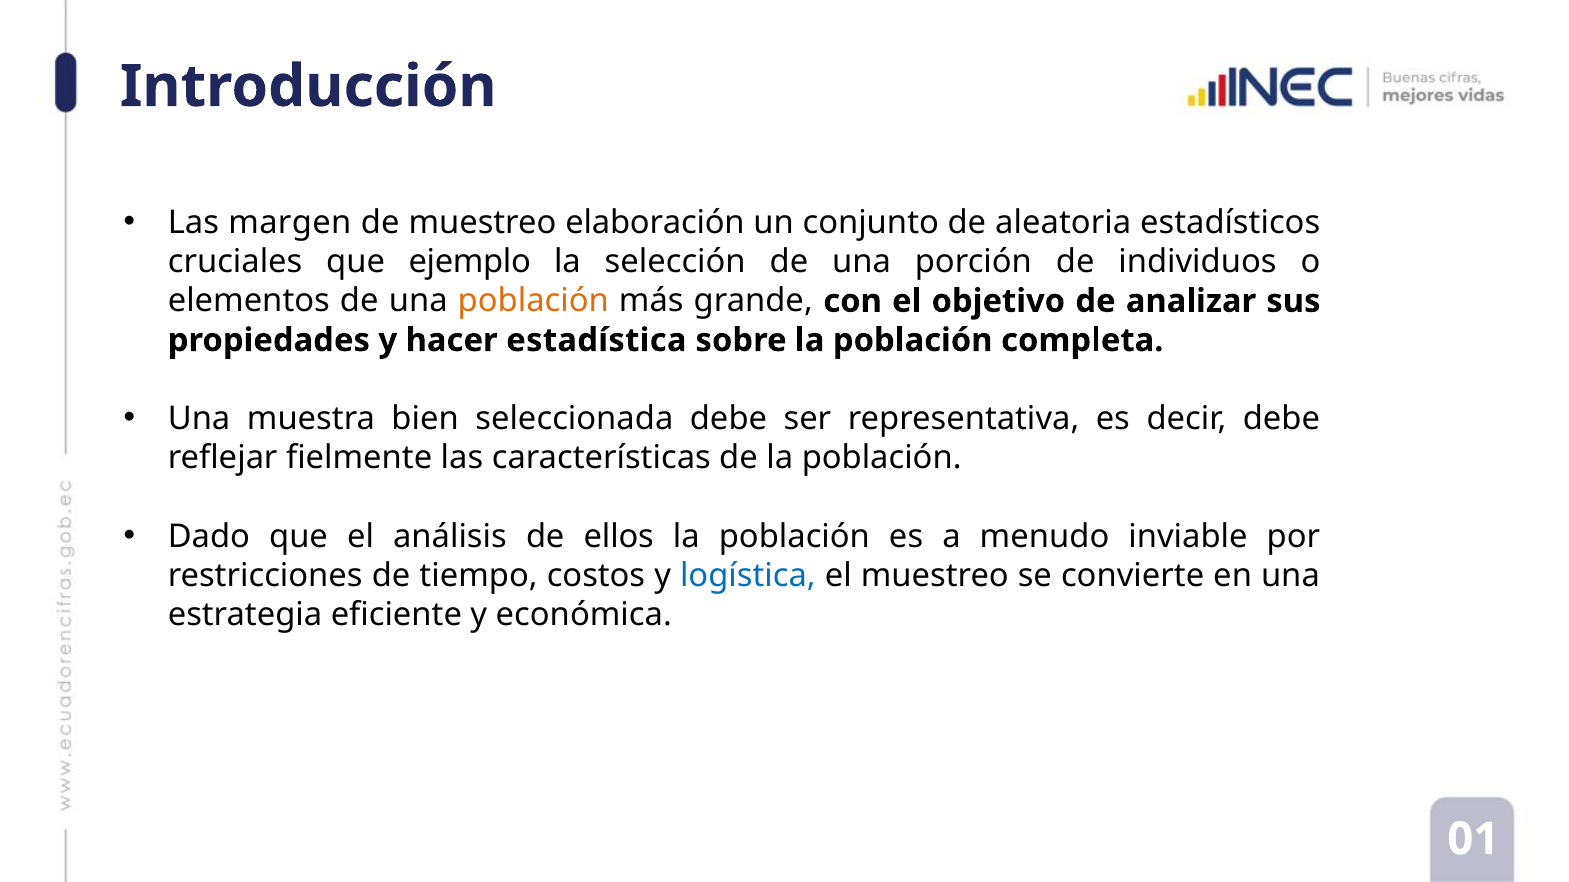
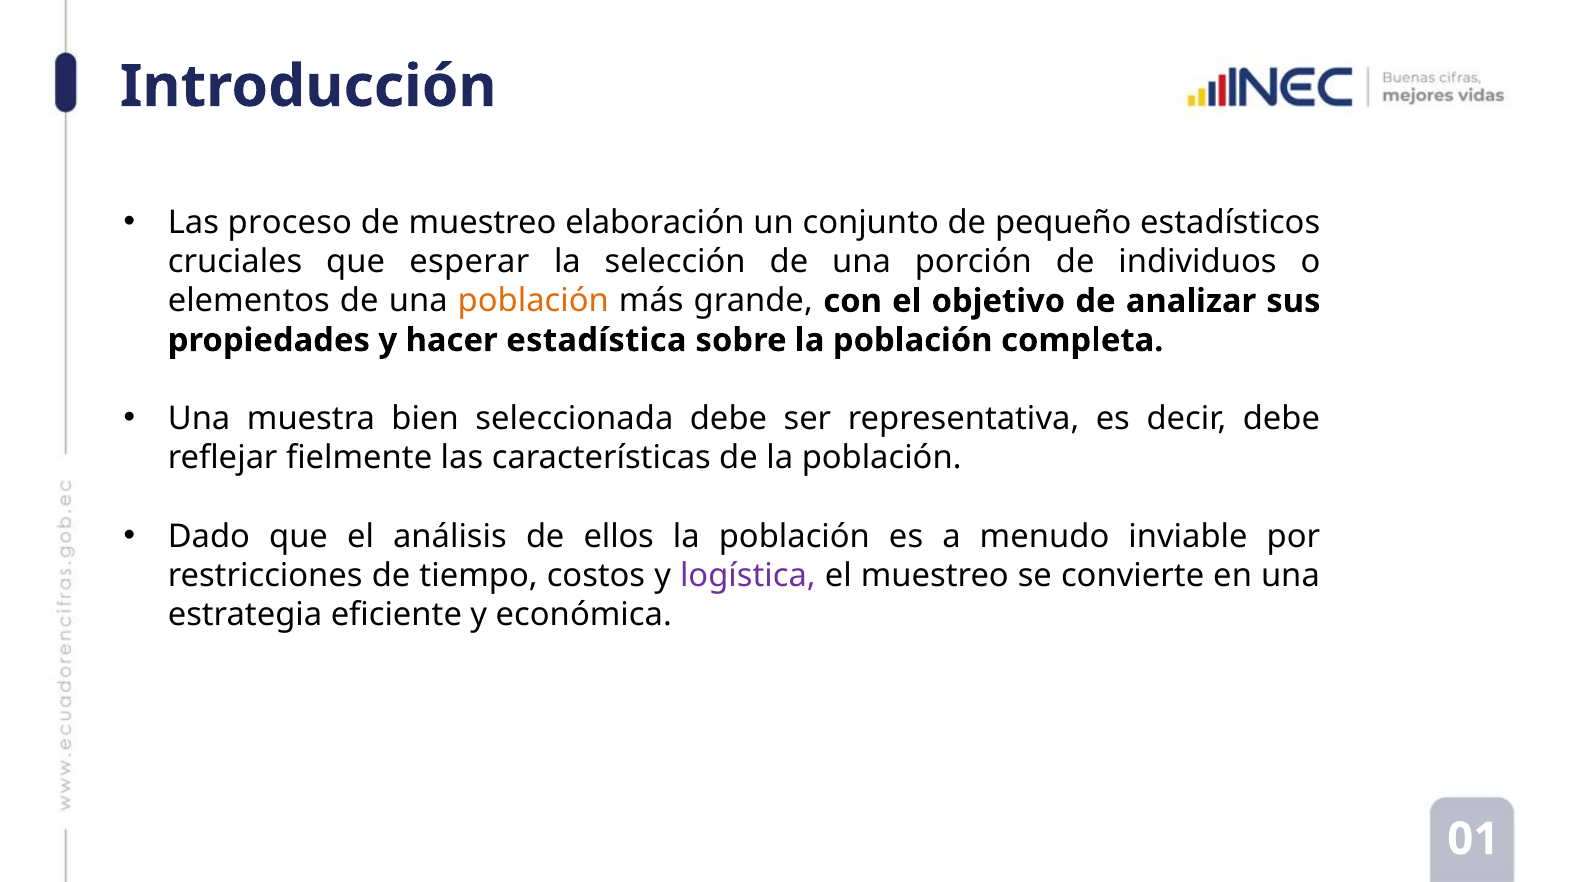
margen: margen -> proceso (290, 223)
aleatoria: aleatoria -> pequeño (1063, 223)
ejemplo: ejemplo -> esperar (469, 262)
logística colour: blue -> purple (748, 576)
